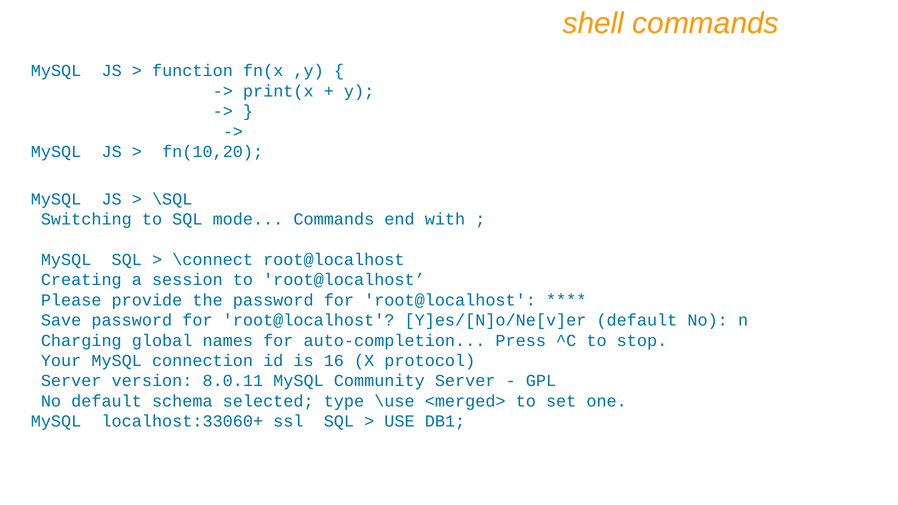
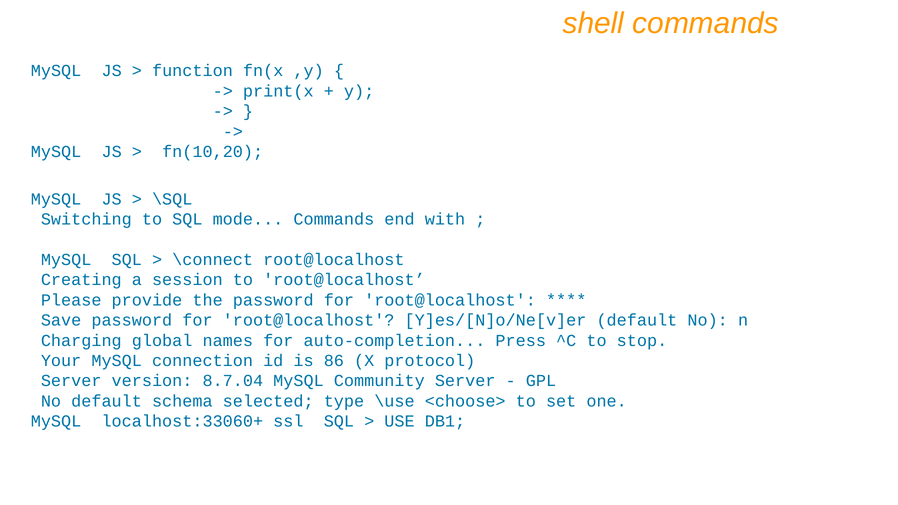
16: 16 -> 86 (334, 361)
8.0.11: 8.0.11 -> 8.7.04 (233, 381)
<merged>: <merged> -> <choose> (465, 401)
